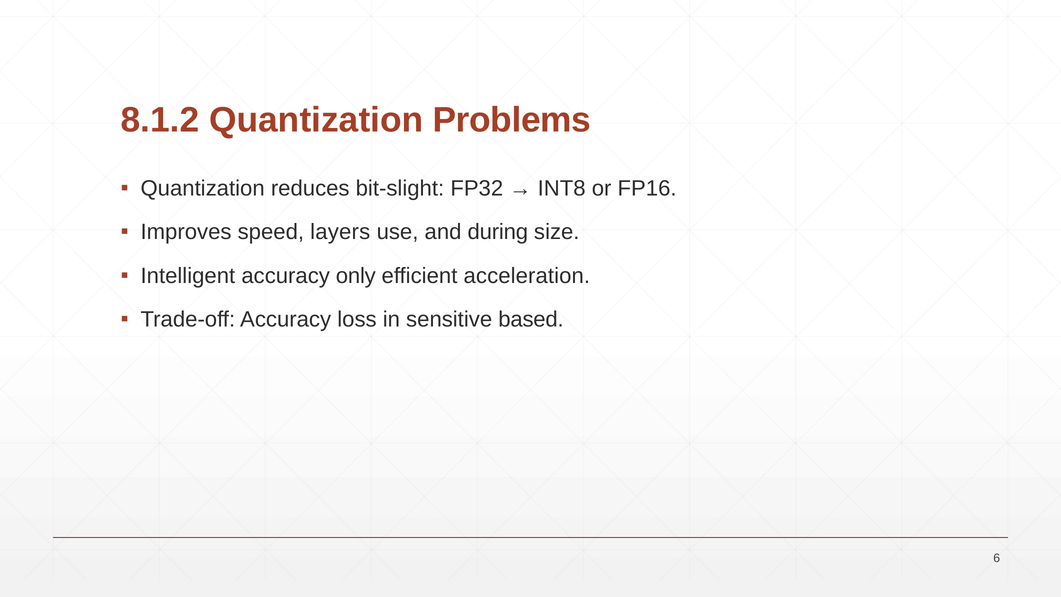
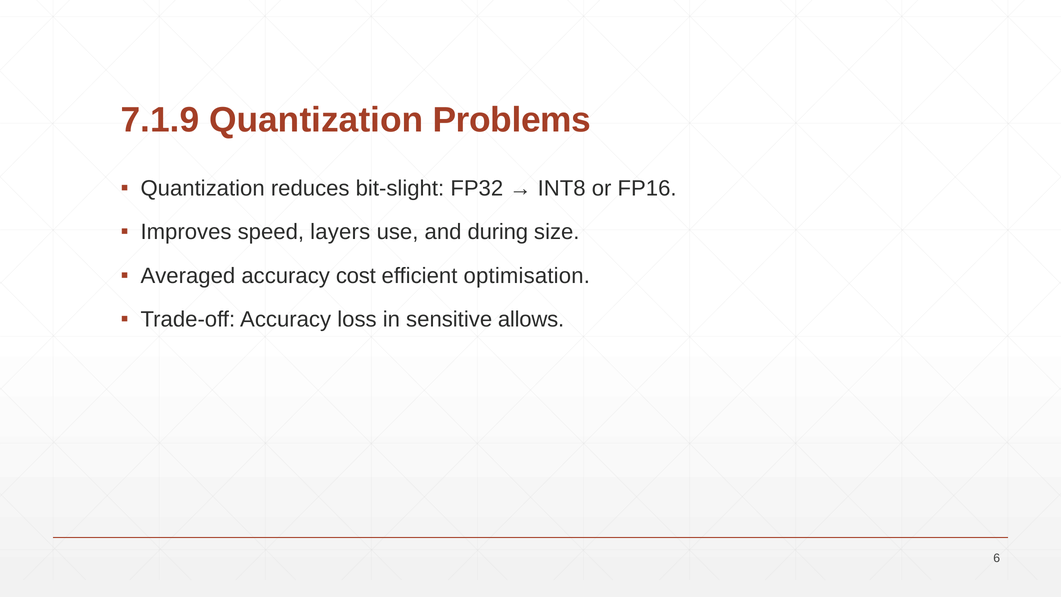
8.1.2: 8.1.2 -> 7.1.9 (160, 120)
Intelligent: Intelligent -> Averaged (188, 276)
only: only -> cost (356, 276)
acceleration: acceleration -> optimisation (527, 276)
based: based -> allows (531, 319)
